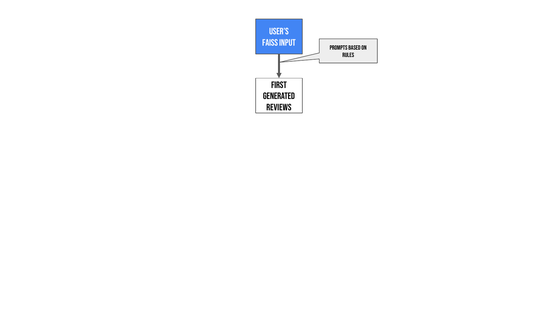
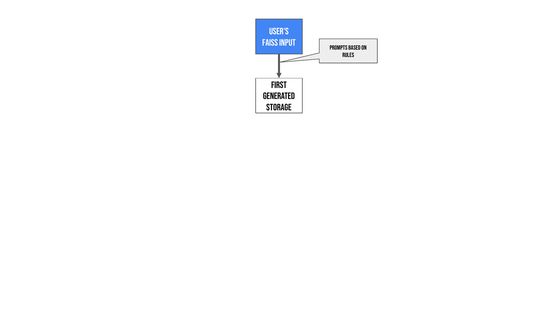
reviews: reviews -> storage (279, 107)
